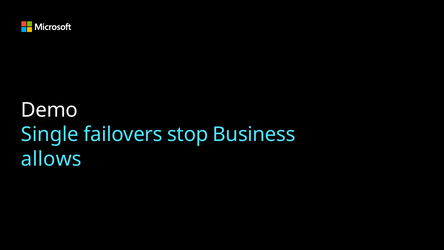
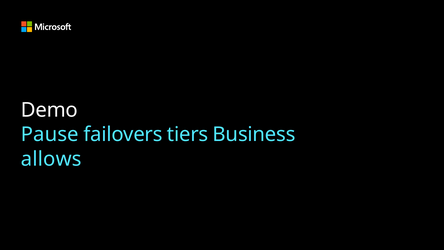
Single: Single -> Pause (50, 134)
stop: stop -> tiers (188, 134)
